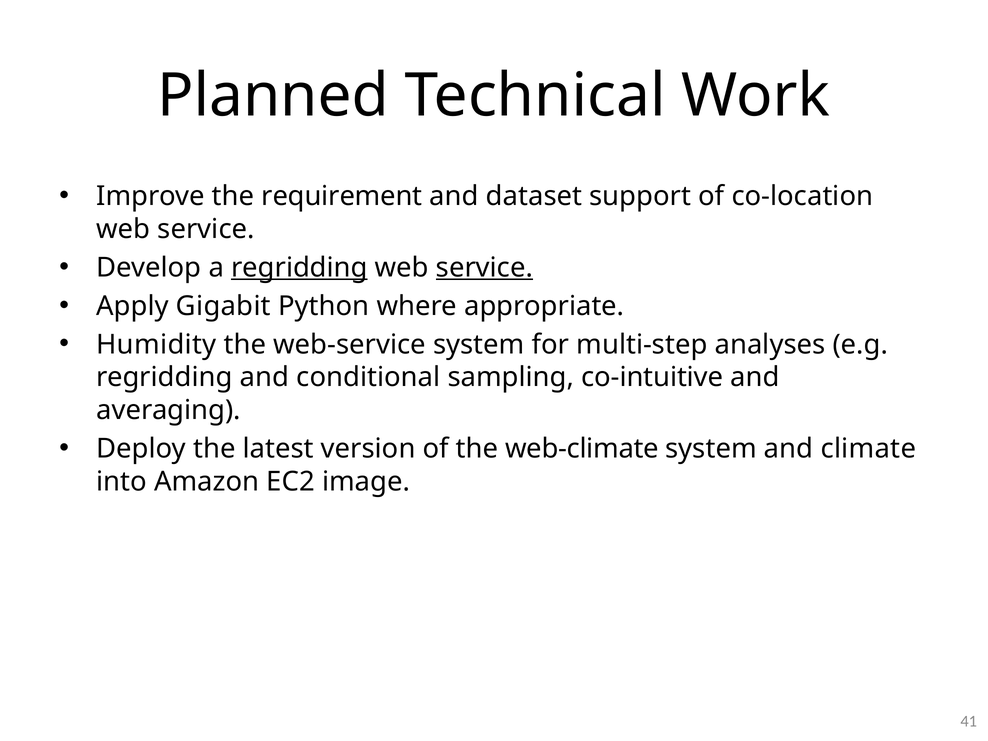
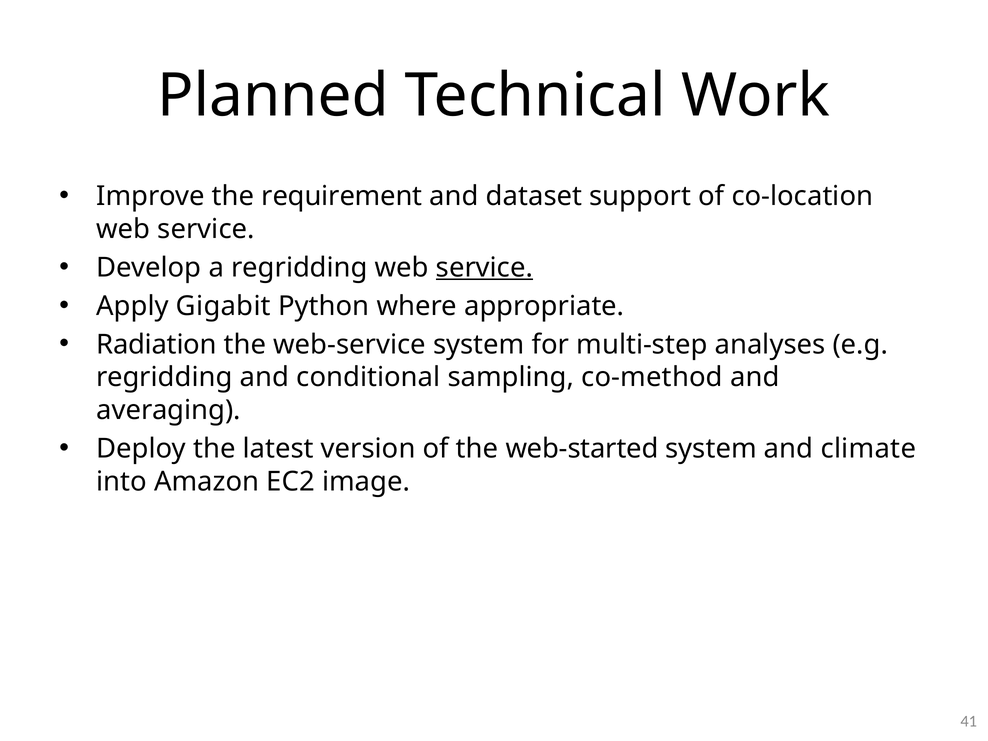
regridding underline: present -> none (299, 268)
Humidity: Humidity -> Radiation (157, 344)
co-intuitive: co-intuitive -> co-method (652, 377)
web-climate: web-climate -> web-started (582, 449)
